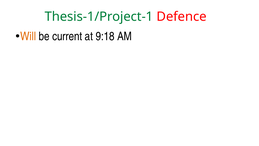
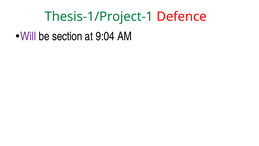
Will colour: orange -> purple (28, 36)
current: current -> section (67, 36)
9:18: 9:18 -> 9:04 (105, 36)
